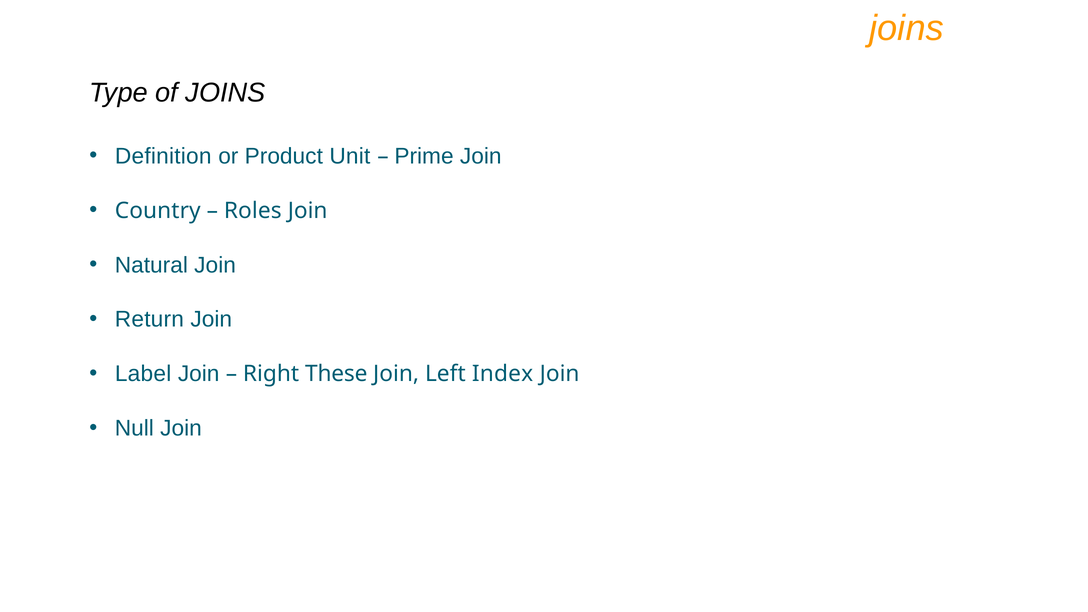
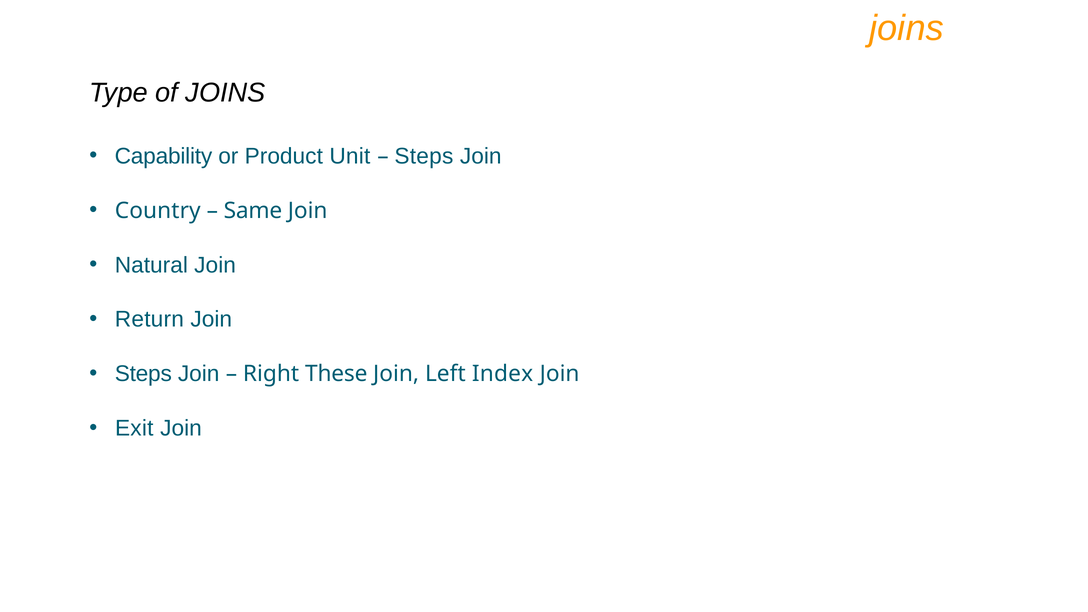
Definition: Definition -> Capability (163, 156)
Prime: Prime -> Steps (424, 156)
Roles: Roles -> Same (253, 211)
Label: Label -> Steps (143, 374)
Null: Null -> Exit (134, 428)
